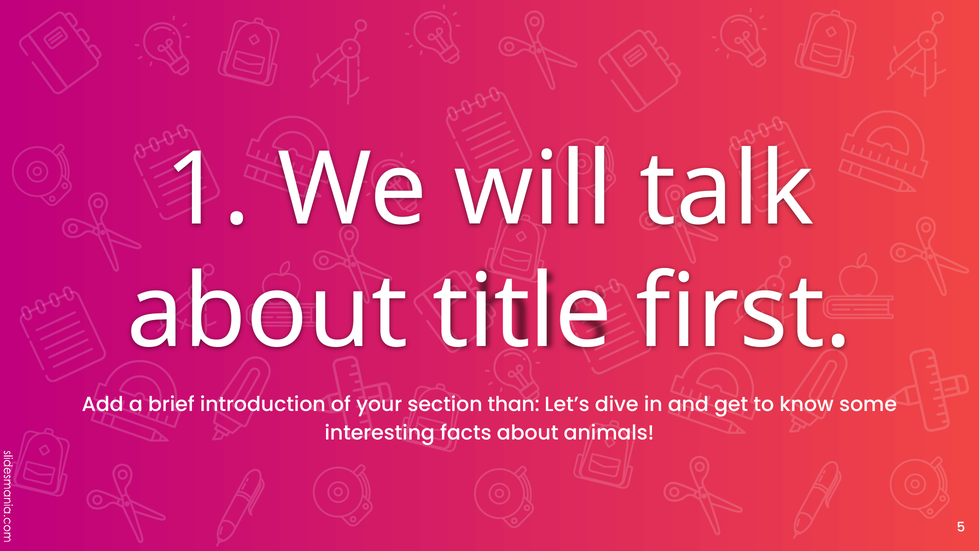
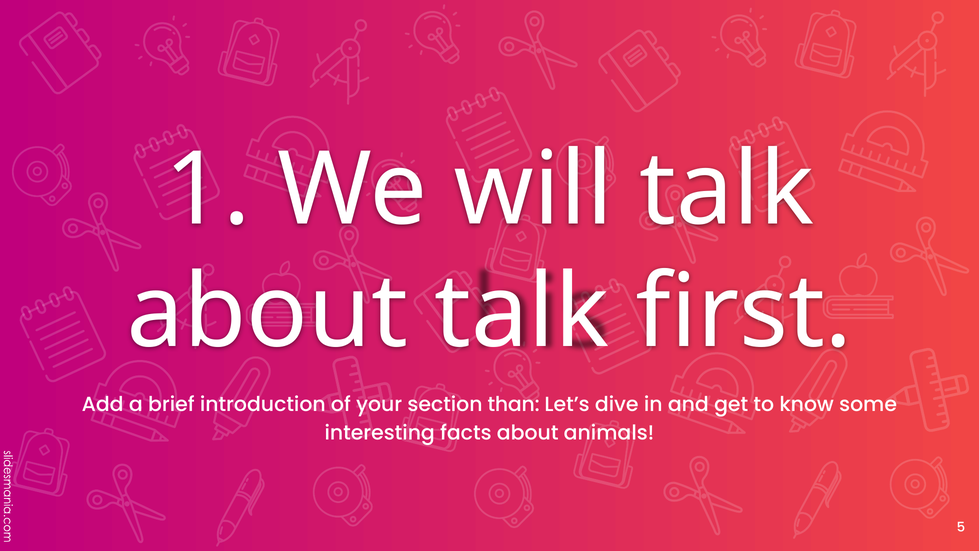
about title: title -> talk (522, 313)
